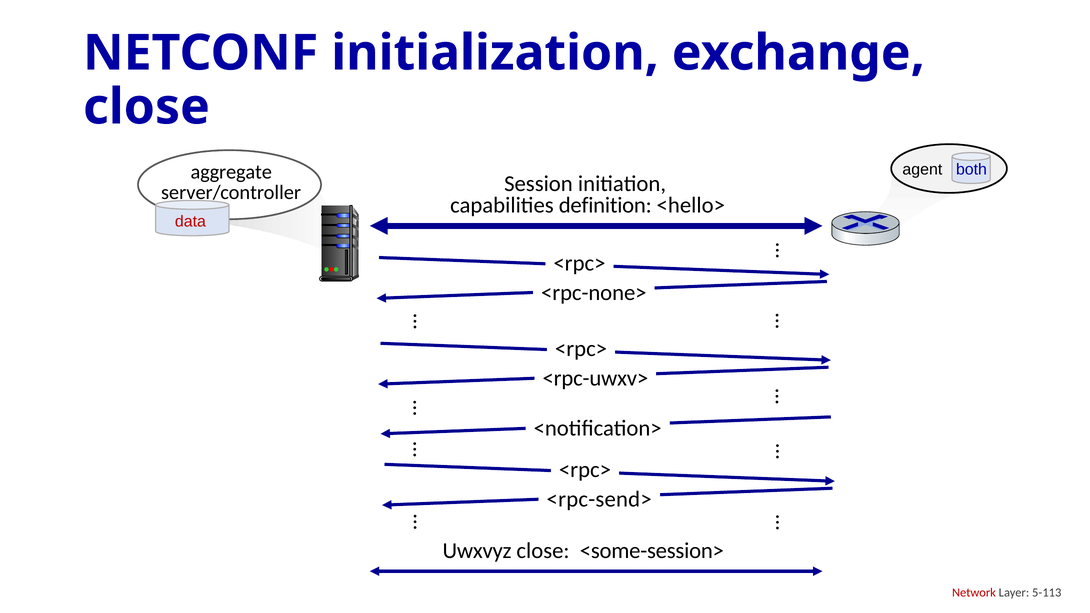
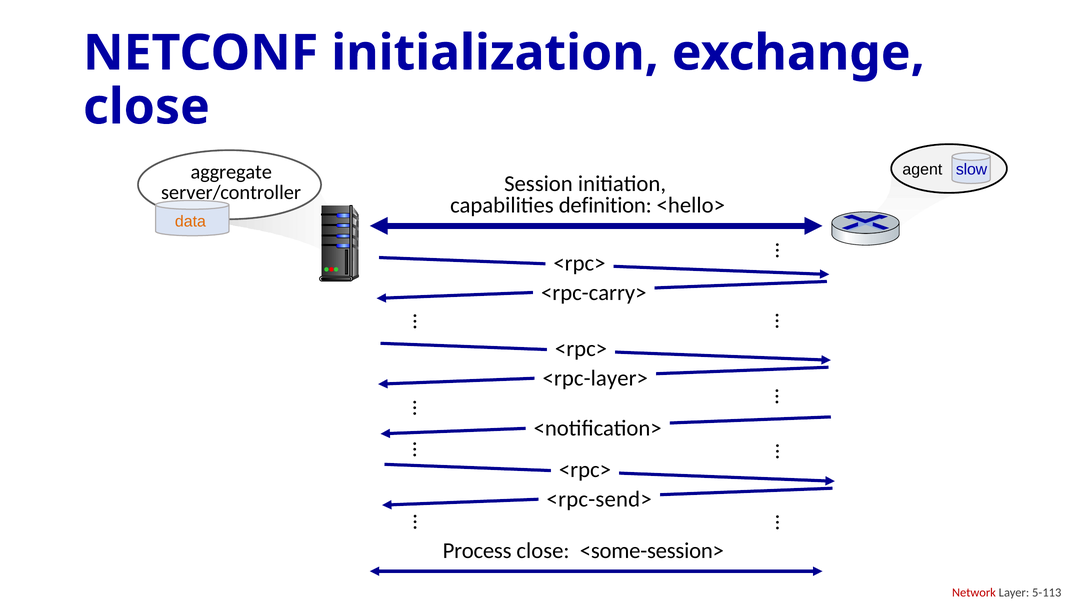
both: both -> slow (972, 170)
data colour: red -> orange (190, 222)
<rpc-none>: <rpc-none> -> <rpc-carry> (594, 293)
<rpc-uwxv>: <rpc-uwxv> -> <rpc-layer> (595, 378)
Uwxvyz: Uwxvyz -> Process (477, 551)
